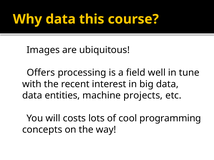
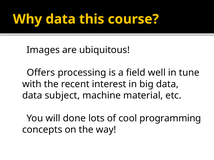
entities: entities -> subject (62, 96)
projects: projects -> material (143, 96)
costs: costs -> done (74, 119)
